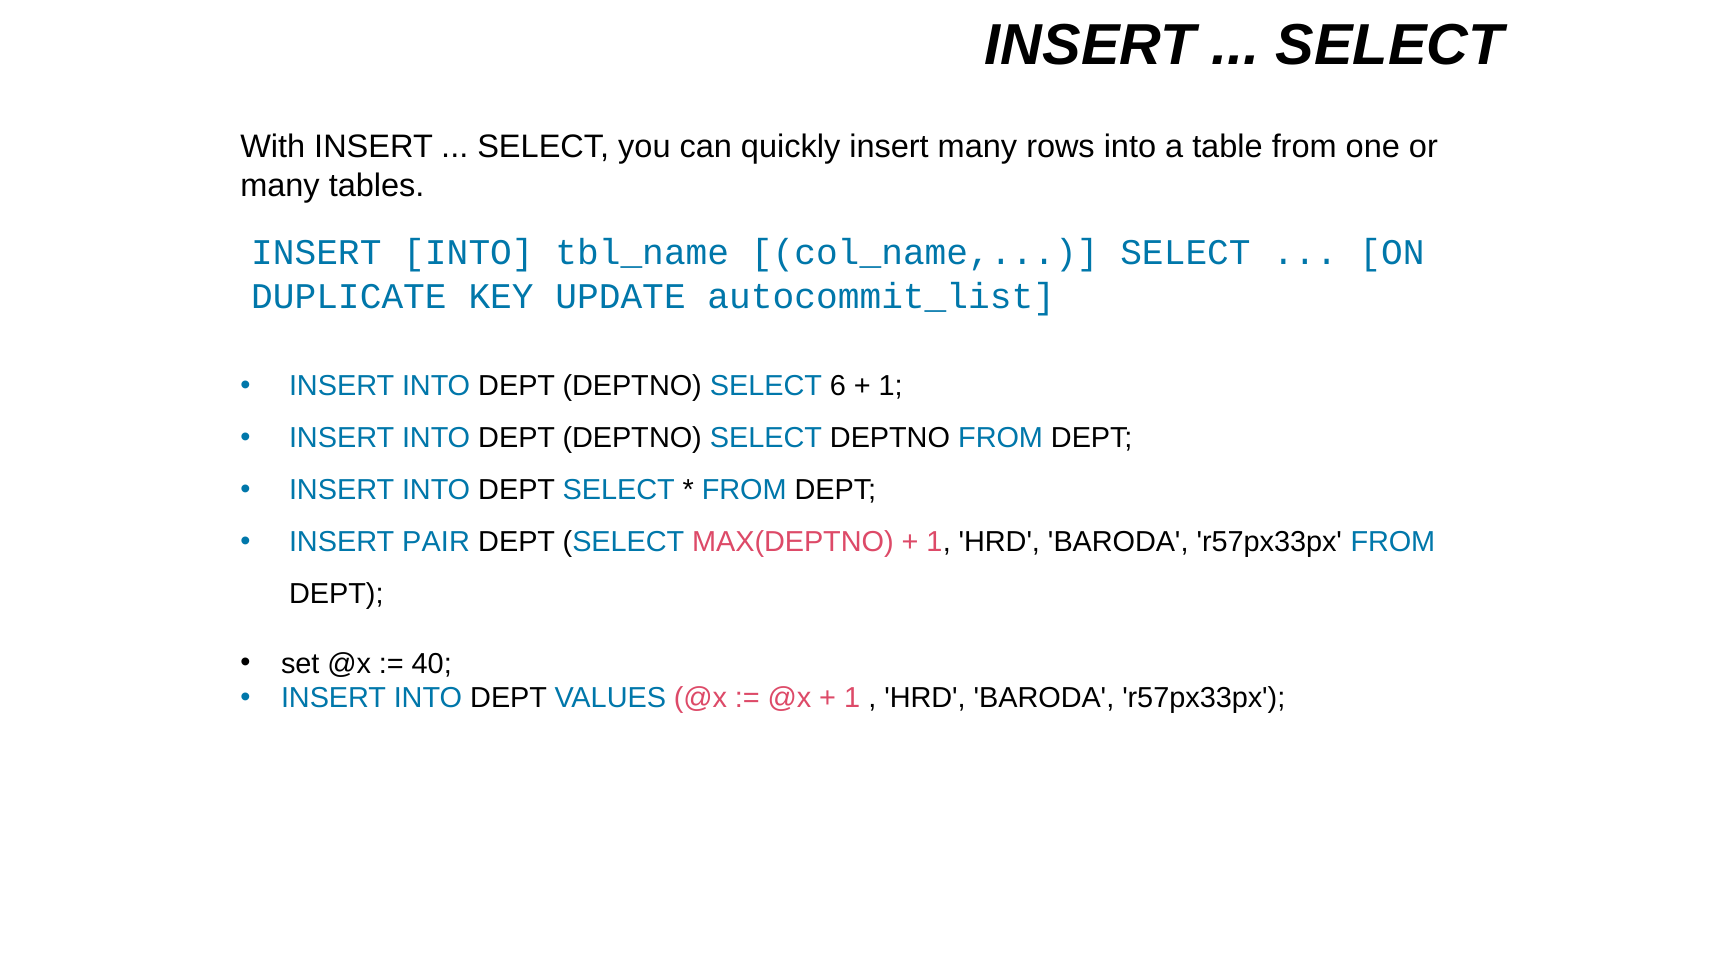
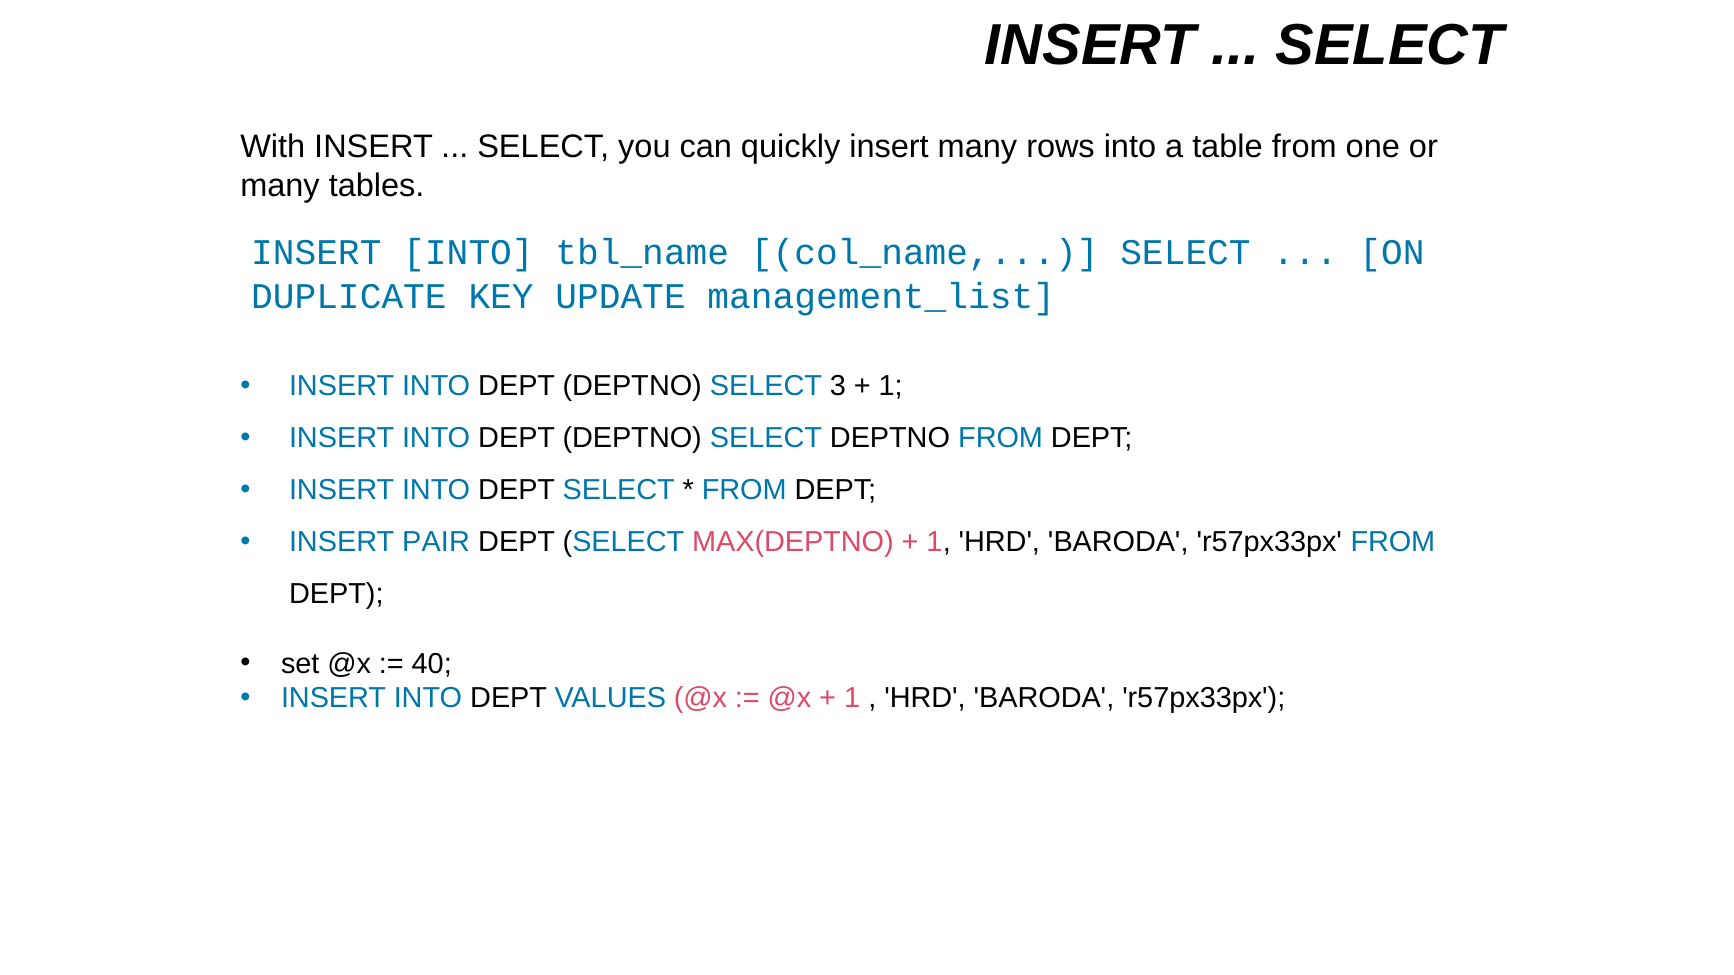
autocommit_list: autocommit_list -> management_list (881, 296)
6: 6 -> 3 (838, 387)
